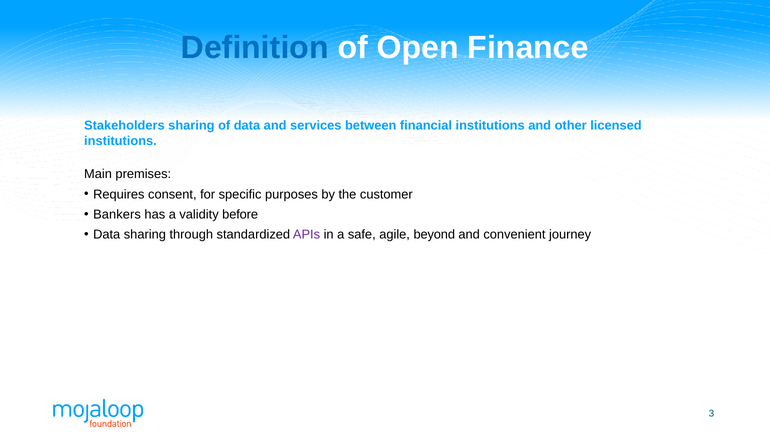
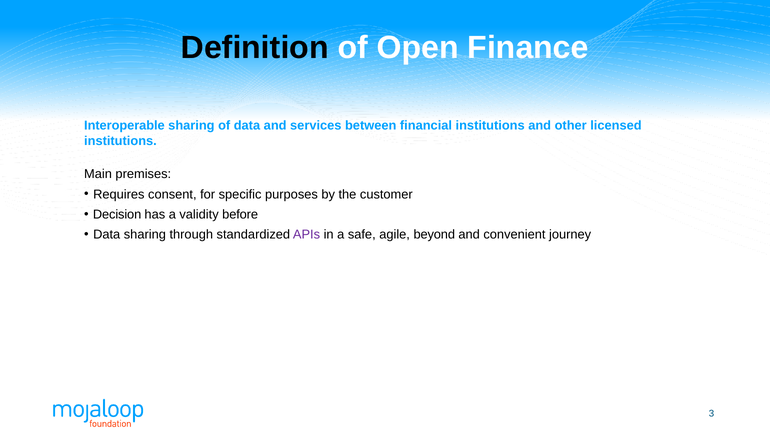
Definition colour: blue -> black (255, 47)
Stakeholders: Stakeholders -> Interoperable (124, 125)
Bankers: Bankers -> Decision (117, 215)
